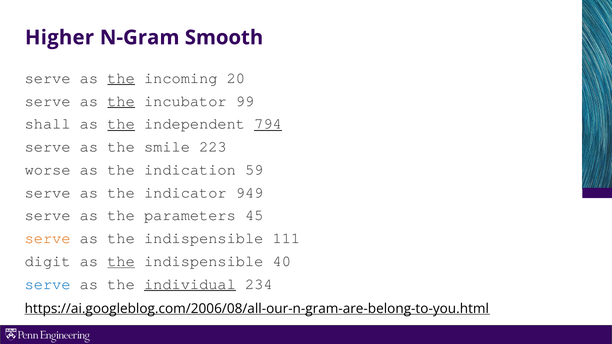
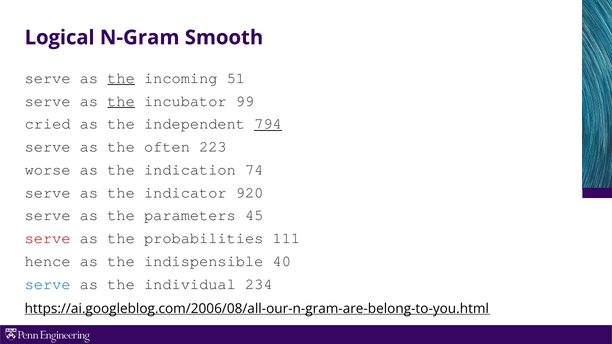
Higher: Higher -> Logical (60, 38)
20: 20 -> 51 (236, 78)
shall: shall -> cried (48, 124)
the underline: present -> none (121, 124)
smile: smile -> often (167, 147)
59: 59 -> 74 (254, 170)
949: 949 -> 920 (250, 193)
serve colour: orange -> red (48, 238)
indispensible: indispensible -> probabilities (204, 238)
digit: digit -> hence (48, 261)
the underline: present -> none (121, 261)
individual underline: present -> none (190, 284)
